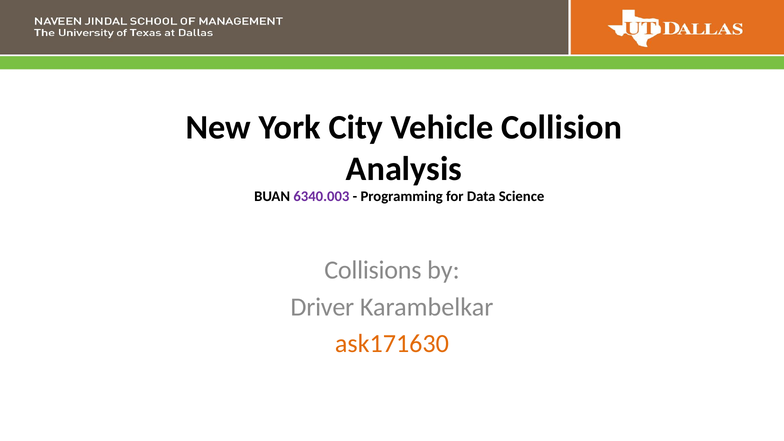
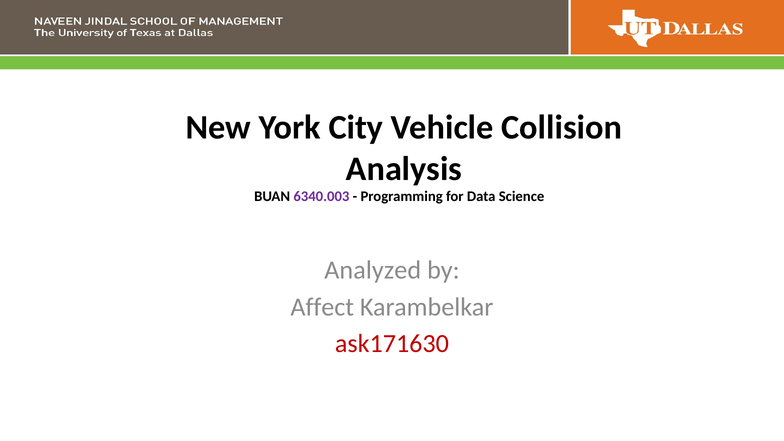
Collisions: Collisions -> Analyzed (373, 270)
Driver: Driver -> Affect (322, 307)
ask171630 colour: orange -> red (392, 344)
